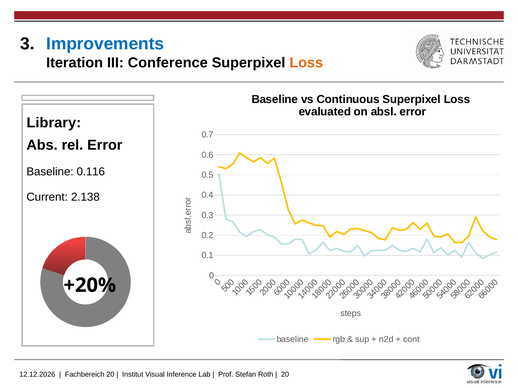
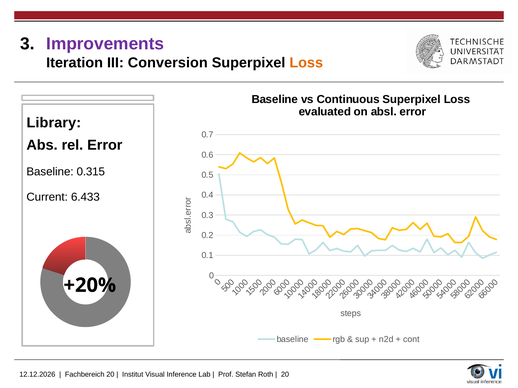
Improvements colour: blue -> purple (105, 44)
Conference: Conference -> Conversion (168, 63)
0.116: 0.116 -> 0.315 (91, 172)
2.138: 2.138 -> 6.433 (85, 197)
